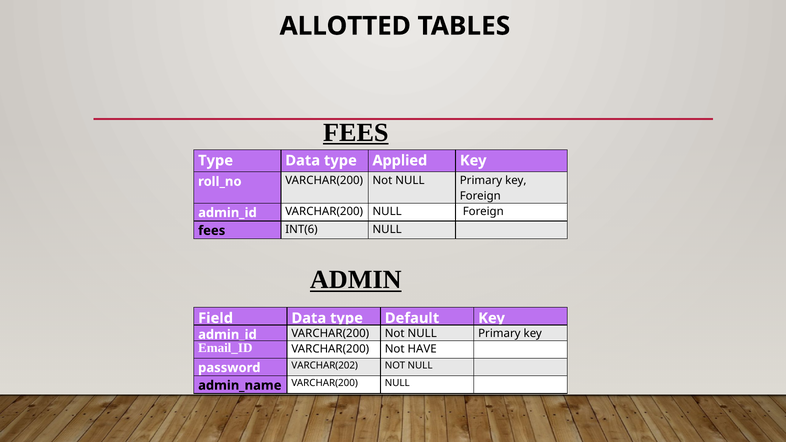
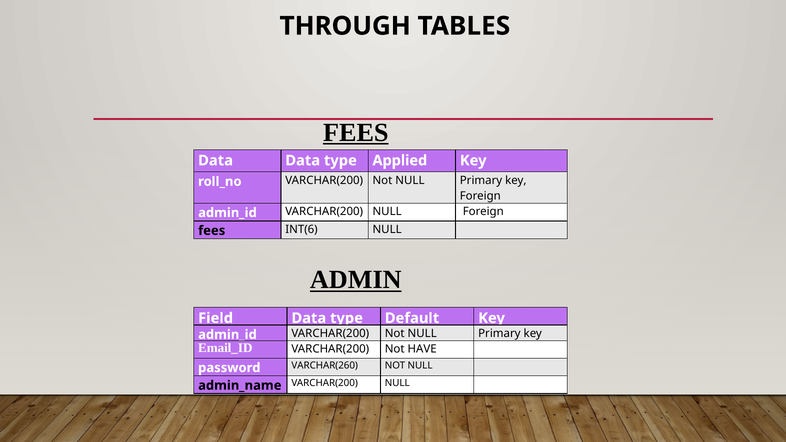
ALLOTTED: ALLOTTED -> THROUGH (345, 26)
Type: Type -> Data (216, 161)
VARCHAR(202: VARCHAR(202 -> VARCHAR(260 (325, 365)
